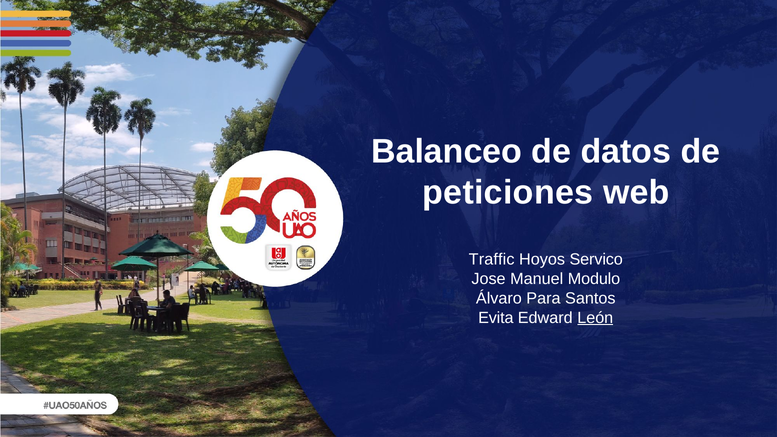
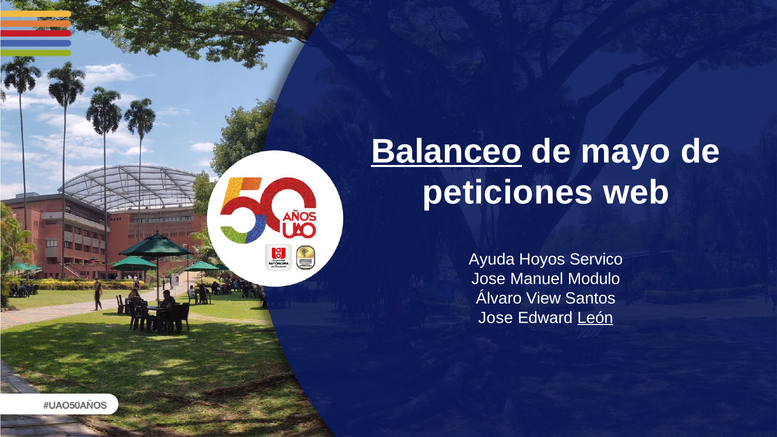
Balanceo underline: none -> present (447, 152)
datos: datos -> mayo (626, 152)
Traffic: Traffic -> Ayuda (492, 259)
Para: Para -> View (544, 298)
Evita: Evita -> Jose (496, 318)
